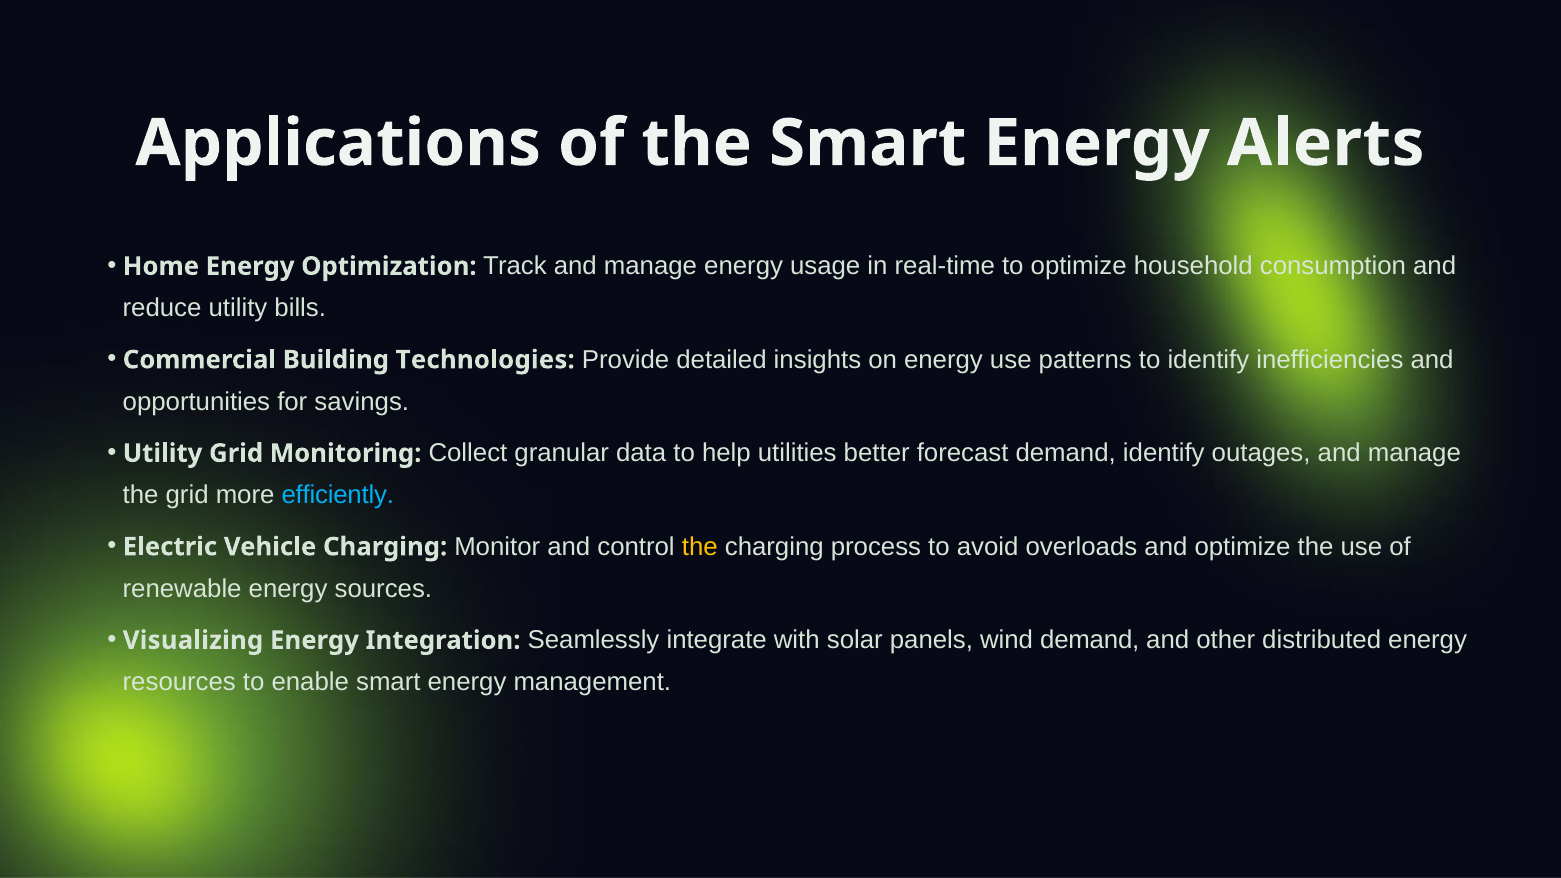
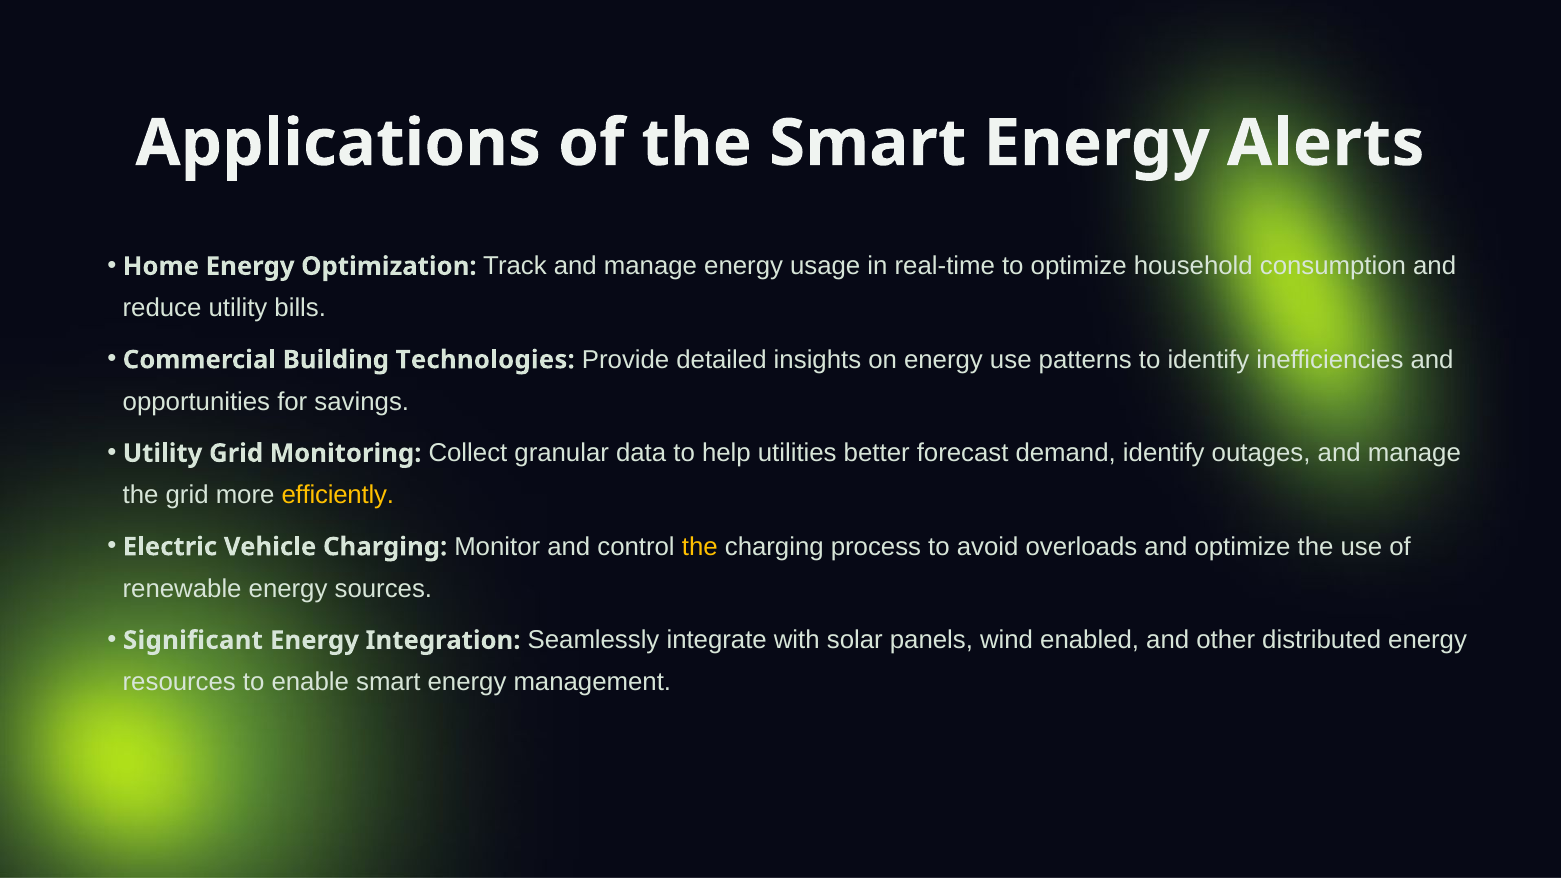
efficiently colour: light blue -> yellow (338, 495)
Visualizing: Visualizing -> Significant (193, 640)
wind demand: demand -> enabled (1090, 640)
